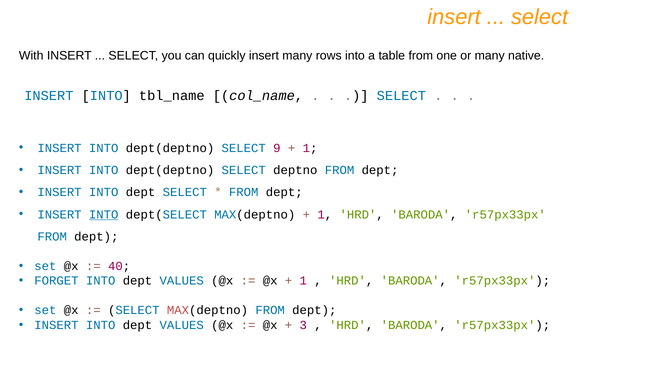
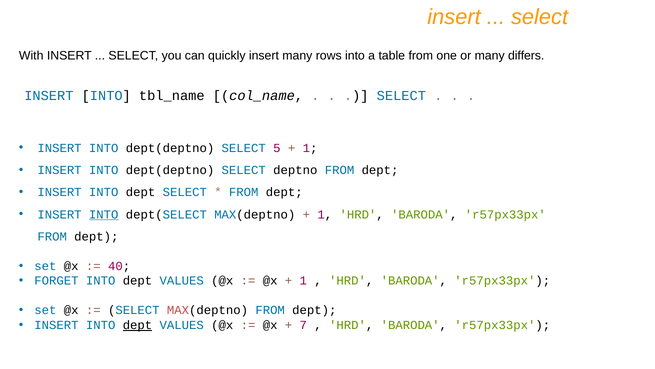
native: native -> differs (526, 56)
9: 9 -> 5 (277, 148)
dept underline: none -> present (137, 325)
3: 3 -> 7 (303, 325)
